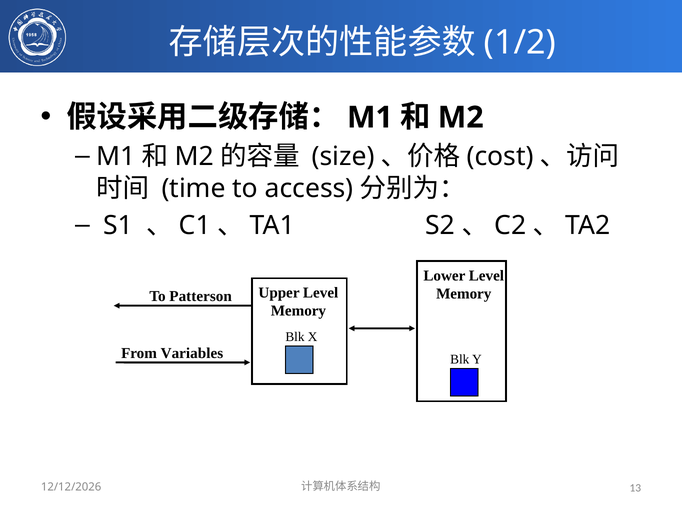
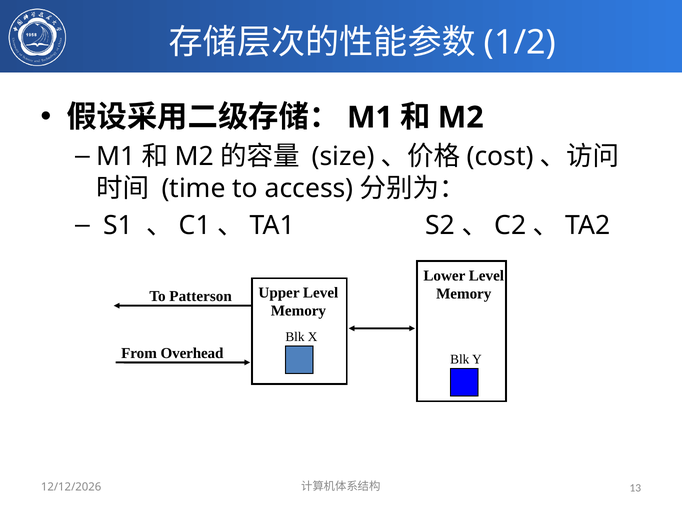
Variables: Variables -> Overhead (192, 354)
